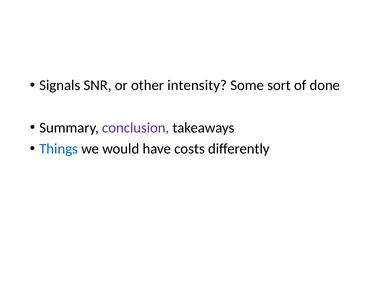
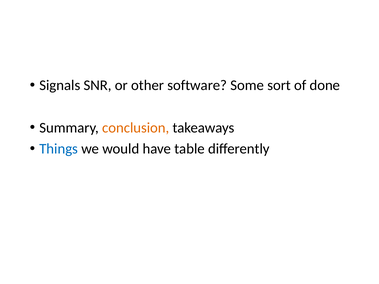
intensity: intensity -> software (197, 85)
conclusion colour: purple -> orange (136, 128)
costs: costs -> table (190, 149)
